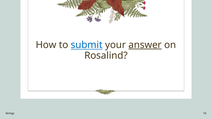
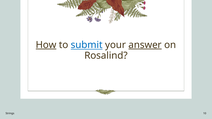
How underline: none -> present (46, 45)
